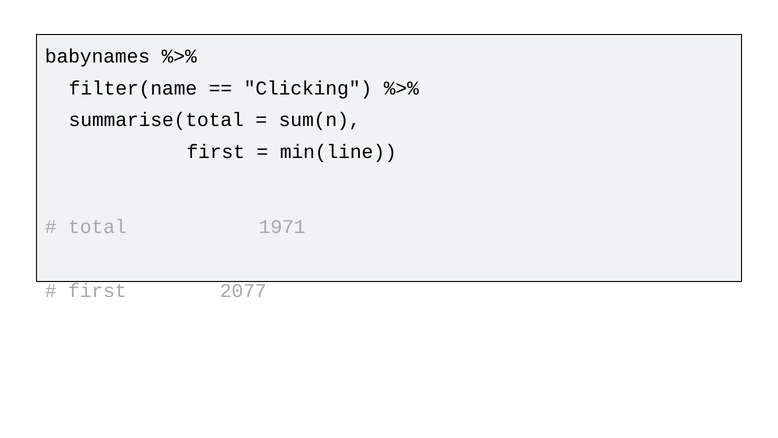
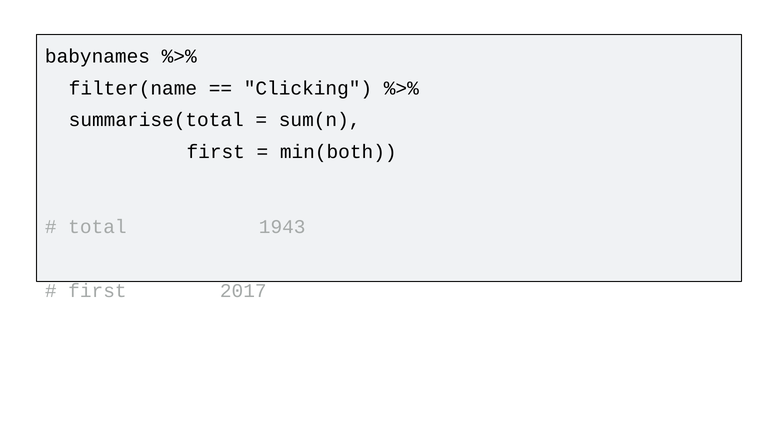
min(line: min(line -> min(both (338, 152)
1971: 1971 -> 1943 (282, 227)
2077: 2077 -> 2017 (243, 291)
